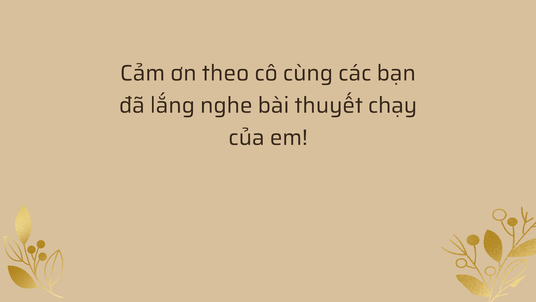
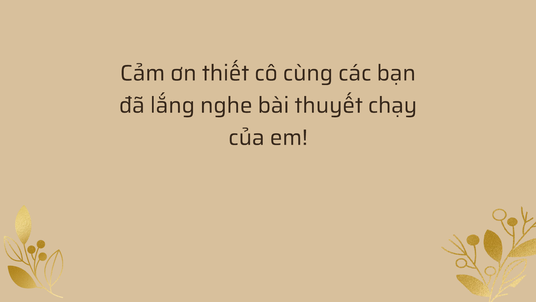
theo: theo -> thiết (226, 73)
